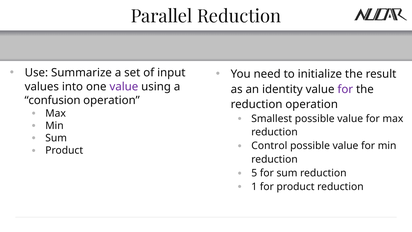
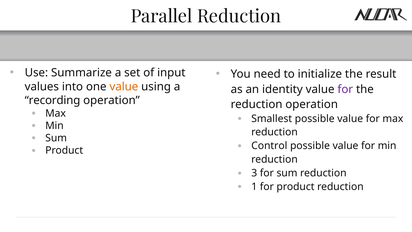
value colour: purple -> orange (124, 86)
confusion: confusion -> recording (53, 100)
5: 5 -> 3 (254, 173)
